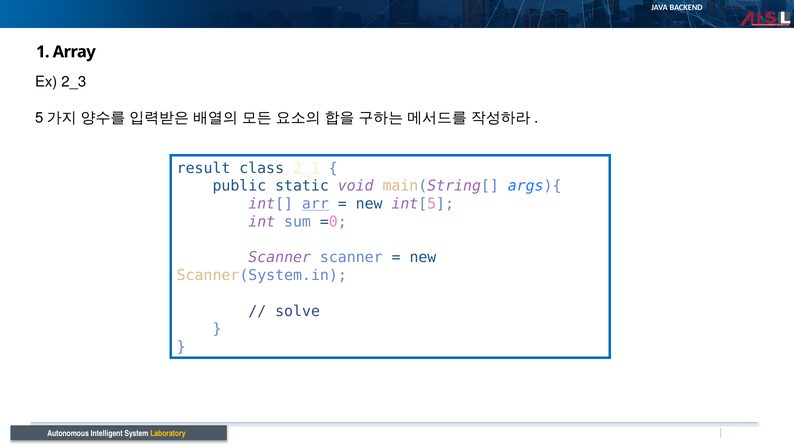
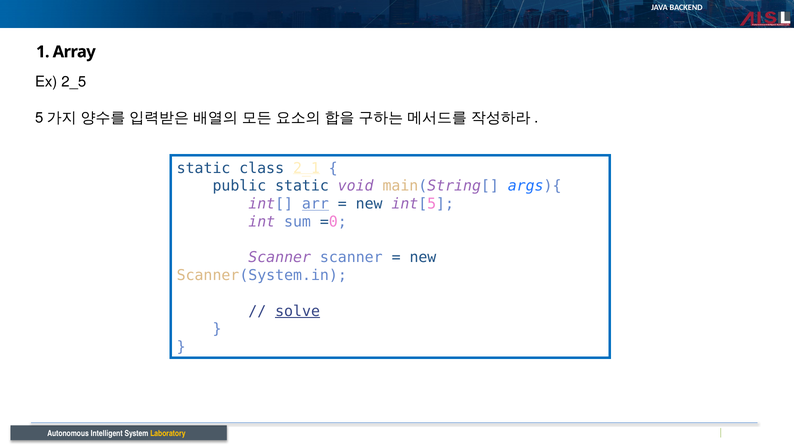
2_3: 2_3 -> 2_5 (74, 82)
result: result -> static (204, 168)
solve underline: none -> present (298, 311)
